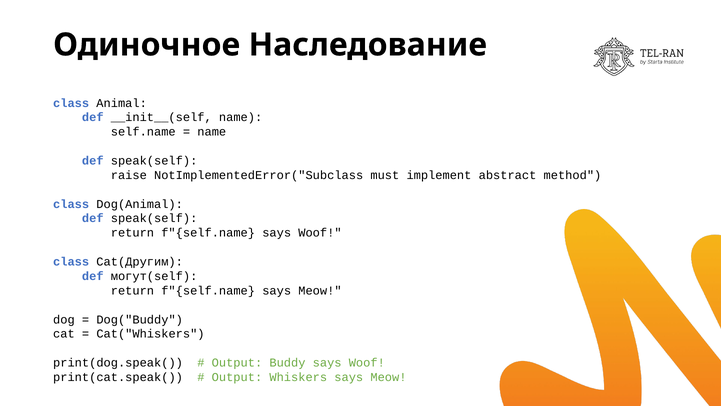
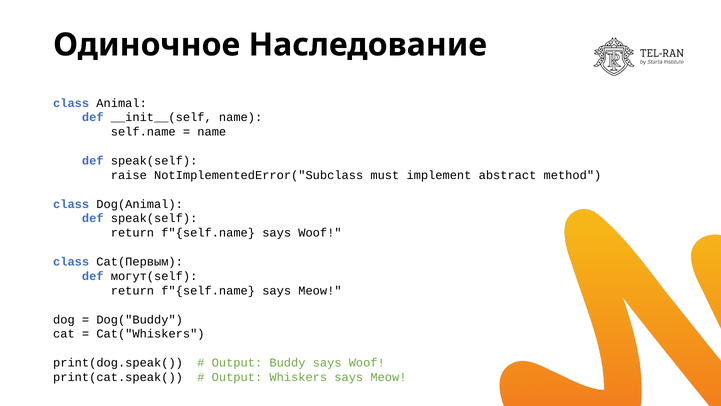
Cat(Другим: Cat(Другим -> Cat(Первым (140, 262)
